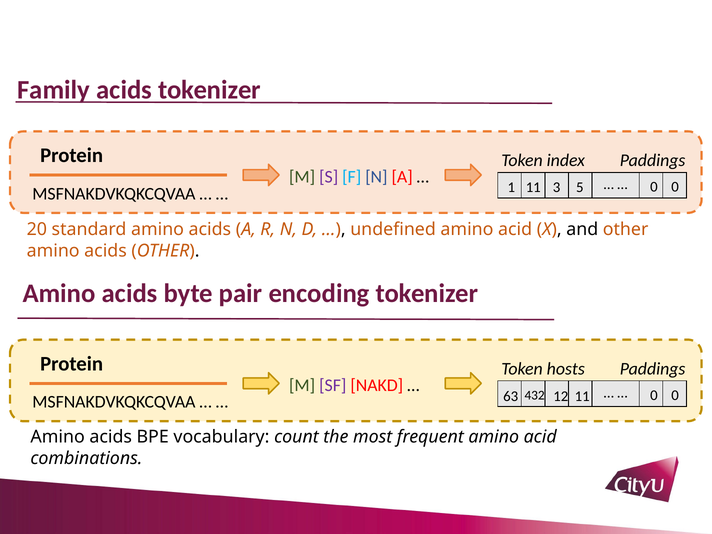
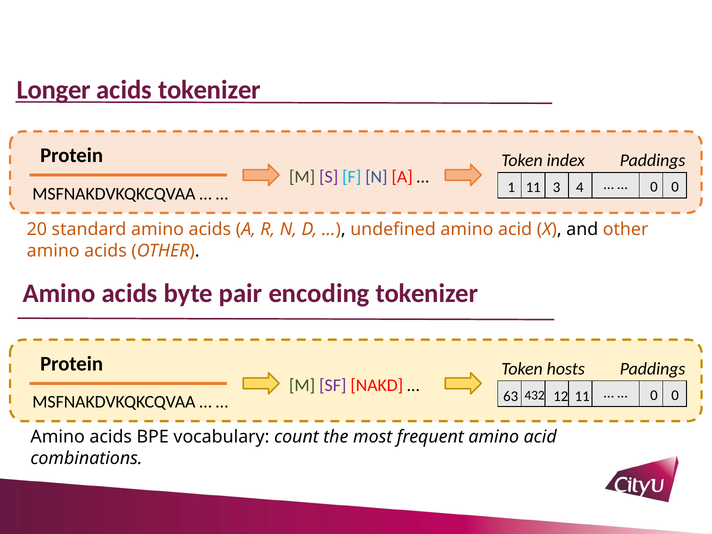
Family: Family -> Longer (54, 90)
5: 5 -> 4 (580, 187)
